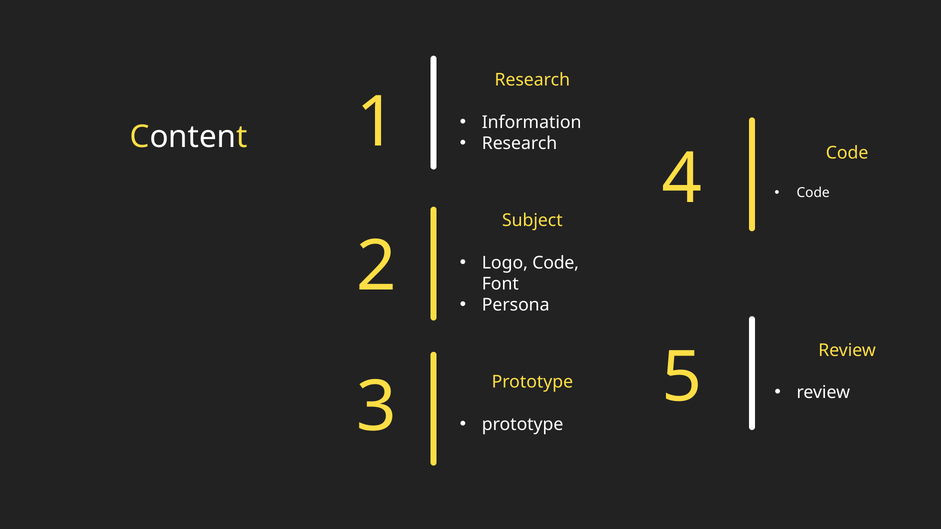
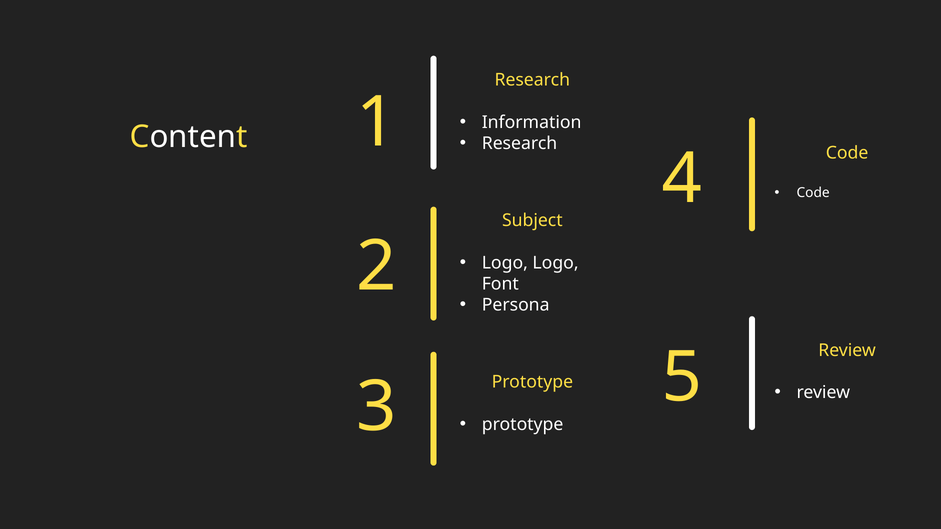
Logo Code: Code -> Logo (556, 263)
